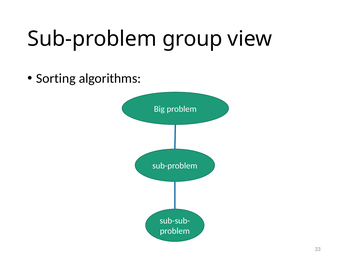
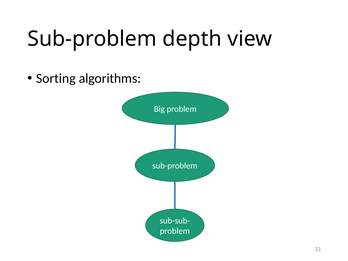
group: group -> depth (192, 39)
